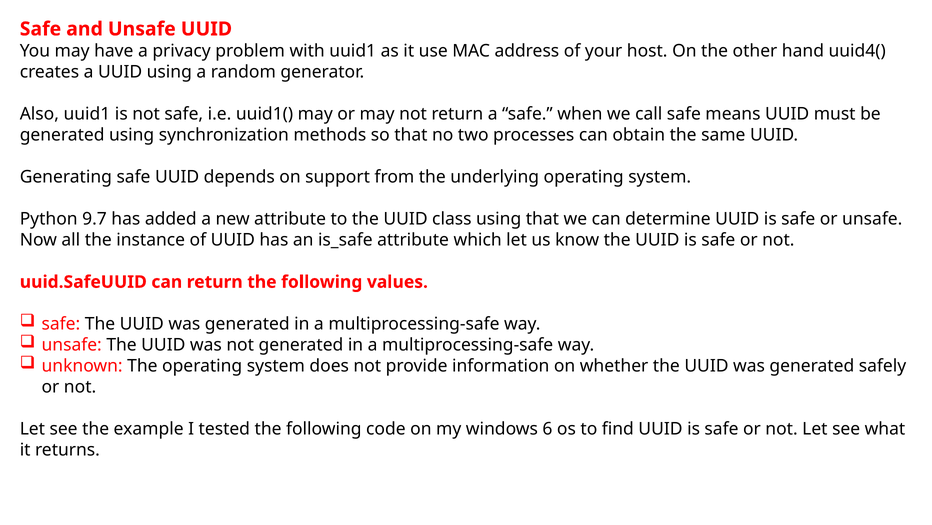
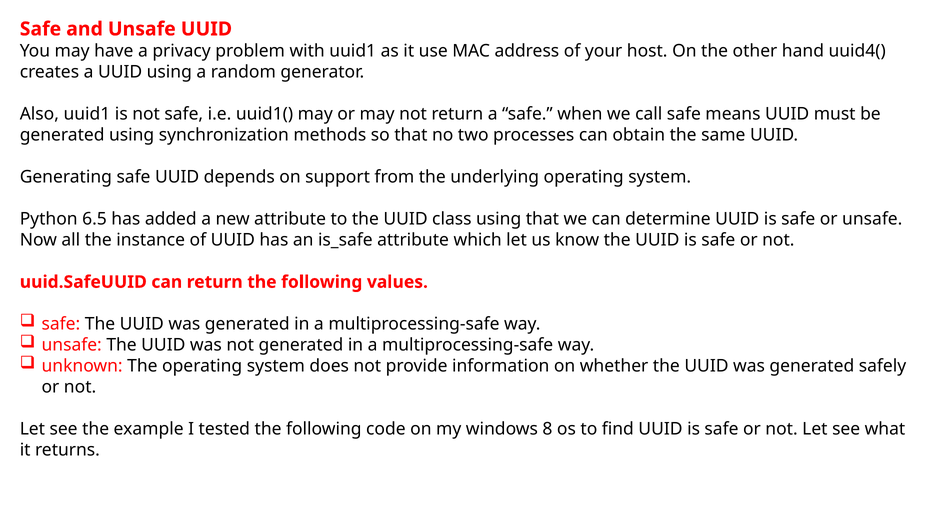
9.7: 9.7 -> 6.5 (94, 219)
6: 6 -> 8 (547, 428)
